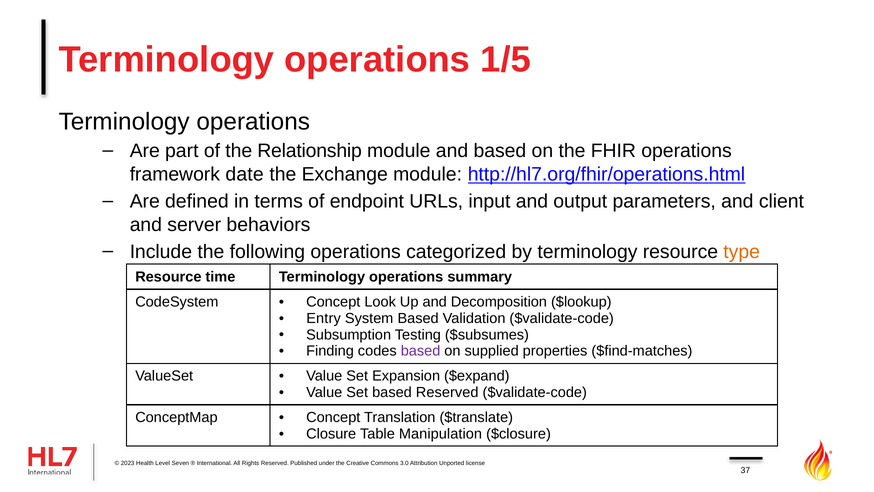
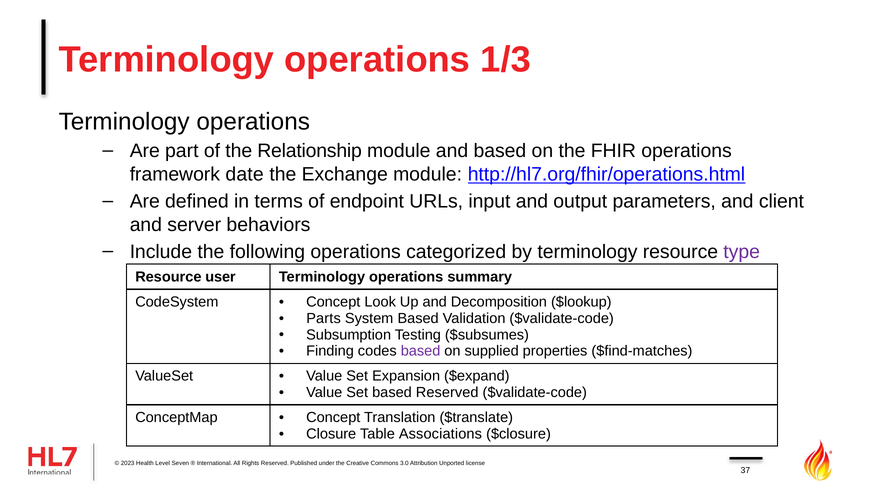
1/5: 1/5 -> 1/3 (506, 60)
type colour: orange -> purple (742, 251)
time: time -> user (221, 277)
Entry: Entry -> Parts (324, 318)
Manipulation: Manipulation -> Associations (440, 434)
